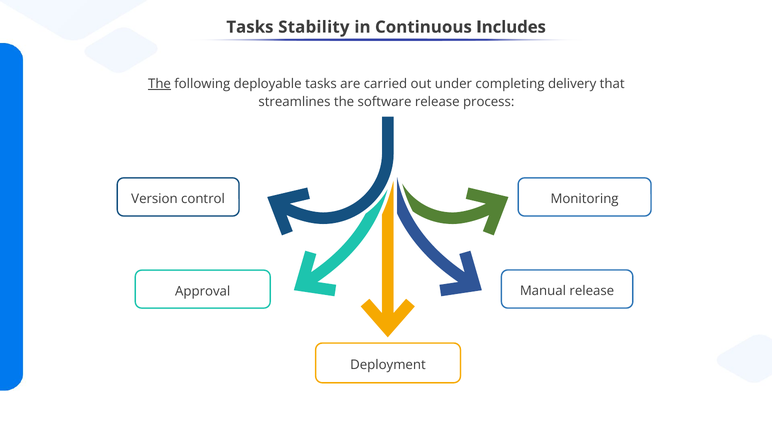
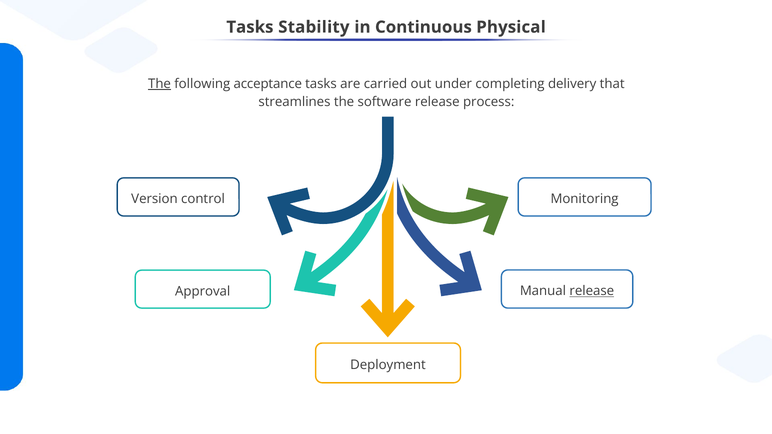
Includes: Includes -> Physical (511, 27)
deployable: deployable -> acceptance (268, 84)
release underline: none -> present (592, 291)
